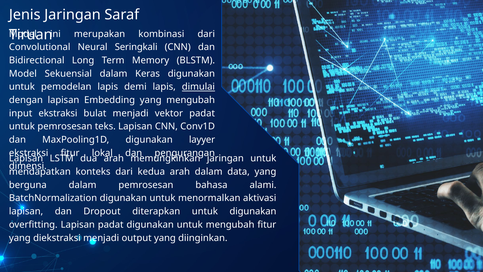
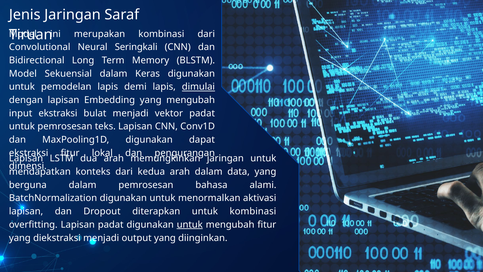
layyer: layyer -> dapat (202, 140)
untuk digunakan: digunakan -> kombinasi (253, 211)
untuk underline: none -> present (190, 224)
